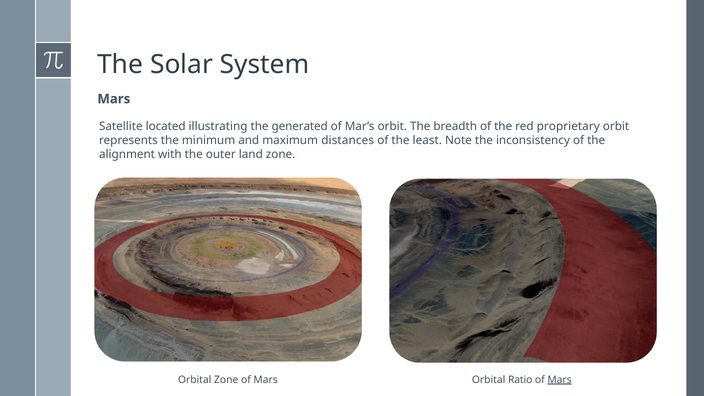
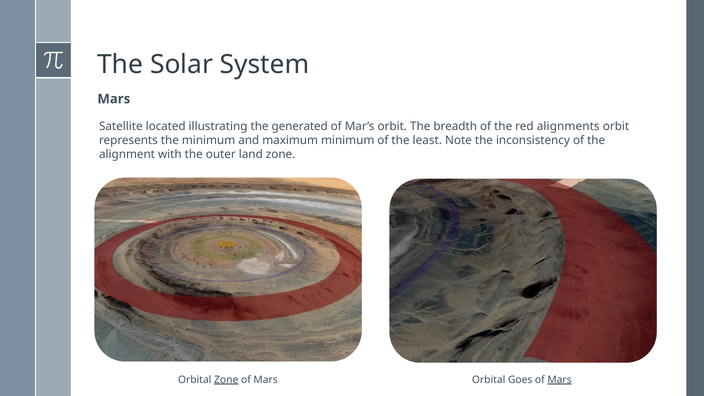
proprietary: proprietary -> alignments (568, 126)
maximum distances: distances -> minimum (348, 140)
Zone underline: none -> present (226, 380)
Ratio: Ratio -> Goes (520, 380)
